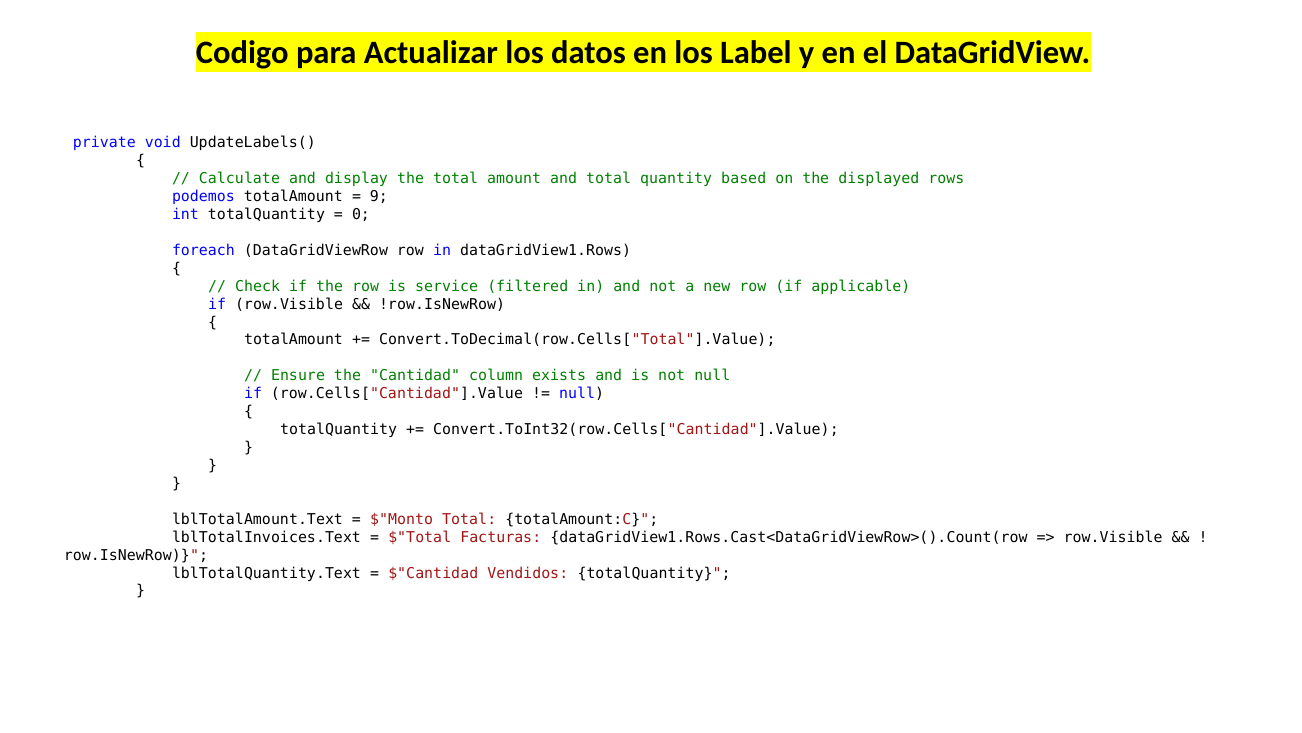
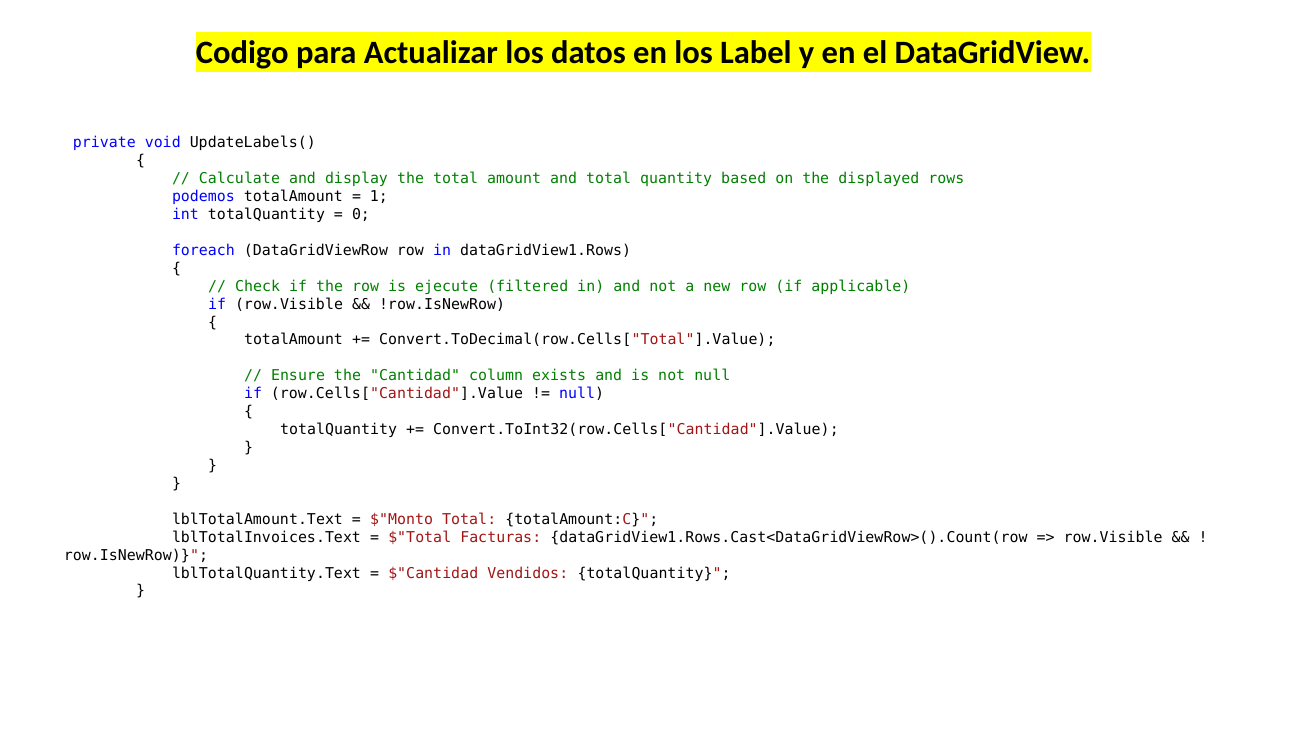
9: 9 -> 1 (379, 196)
service: service -> ejecute (447, 286)
